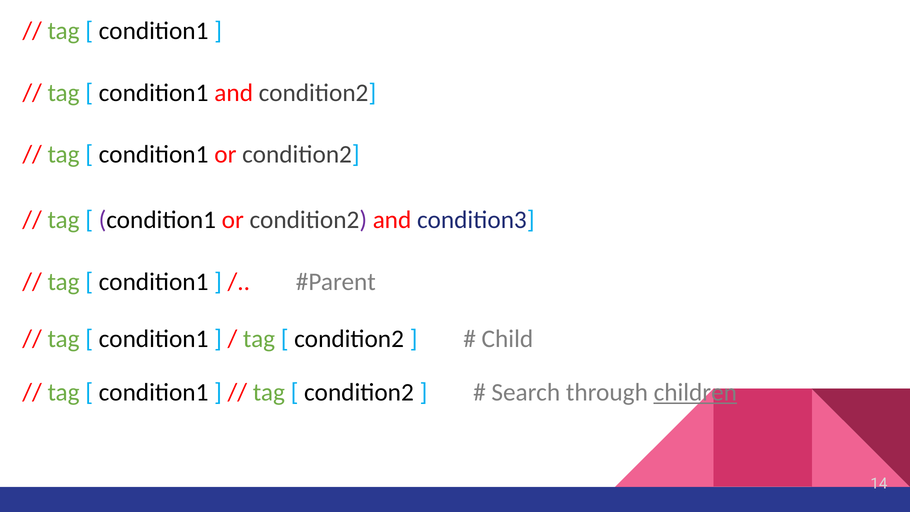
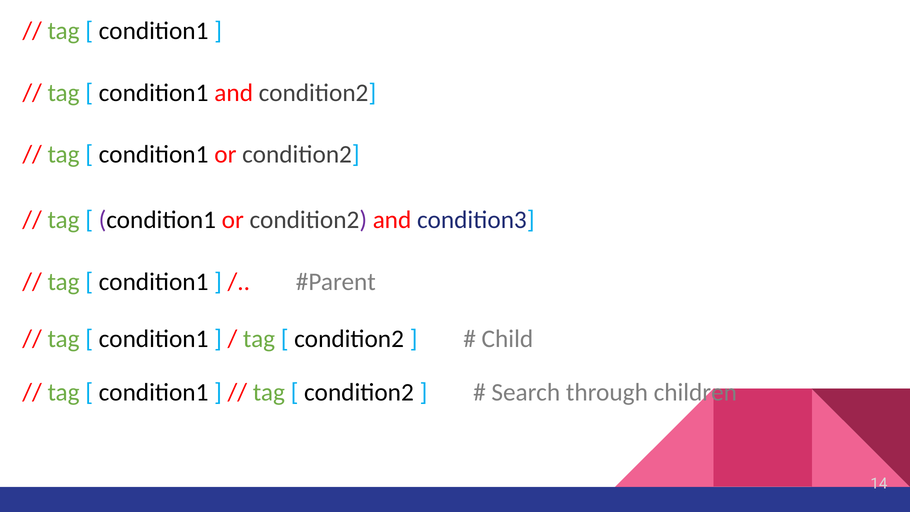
children underline: present -> none (695, 392)
